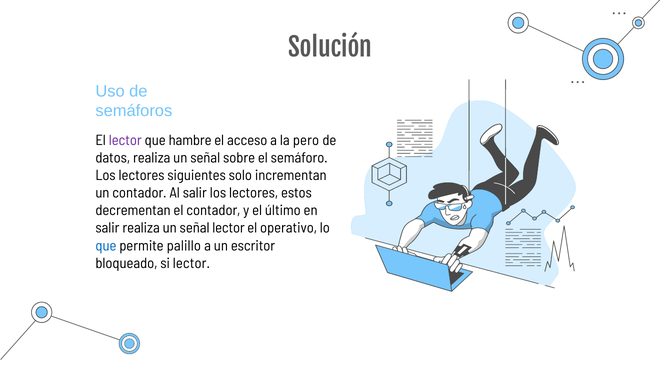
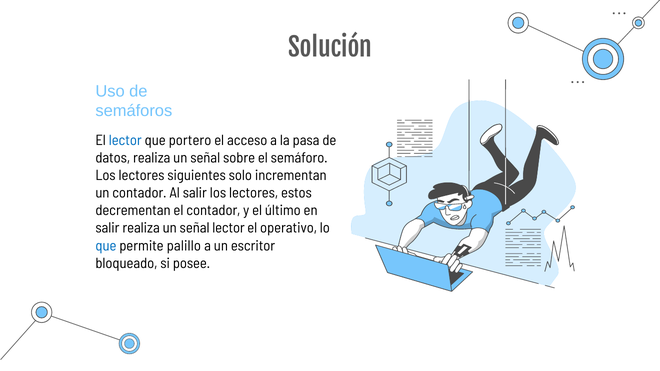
lector colour: purple -> blue (125, 140)
hambre: hambre -> portero (190, 140)
pero: pero -> pasa (306, 140)
si lector: lector -> posee (191, 263)
